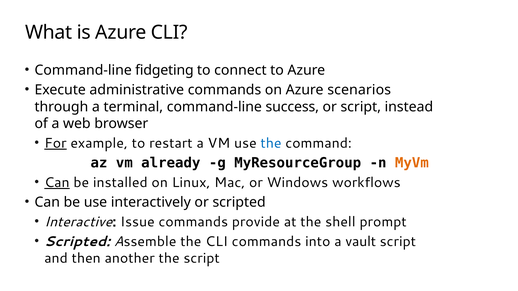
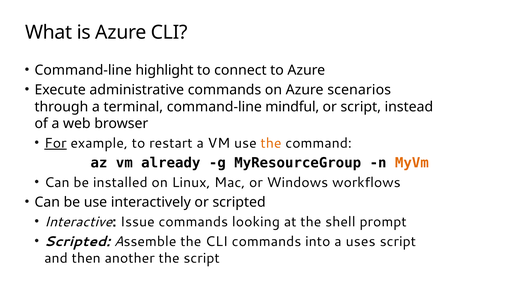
fidgeting: fidgeting -> highlight (164, 70)
success: success -> mindful (292, 107)
the colour: blue -> orange (271, 143)
Can underline: present -> none (57, 183)
provide: provide -> looking (256, 222)
vault: vault -> uses (361, 242)
